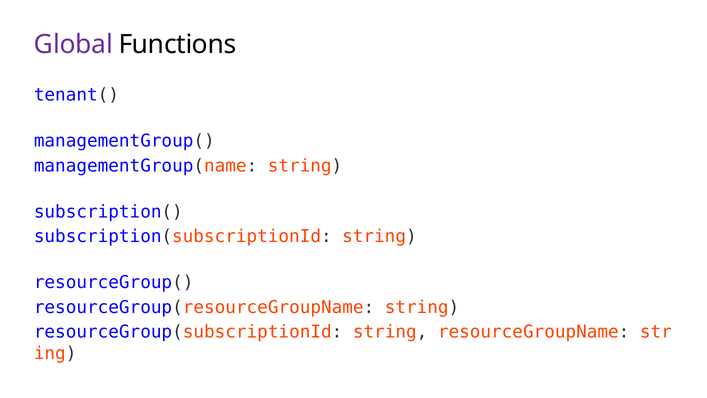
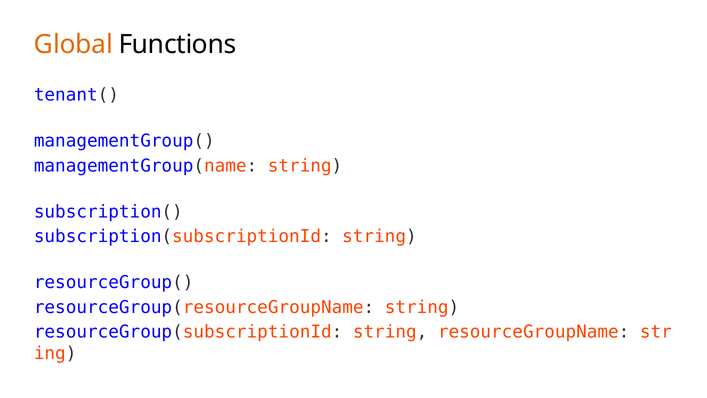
Global colour: purple -> orange (73, 44)
